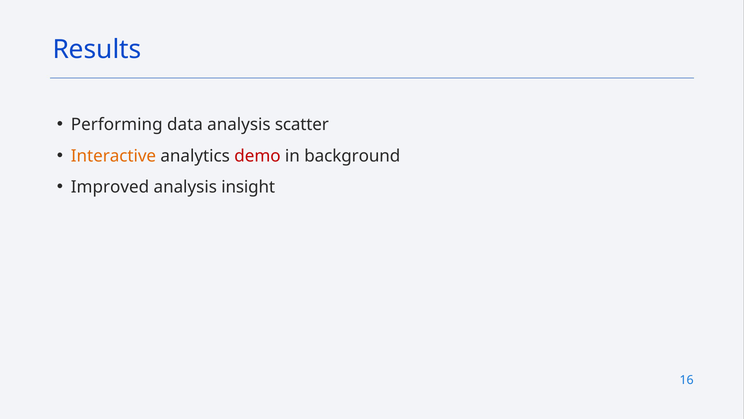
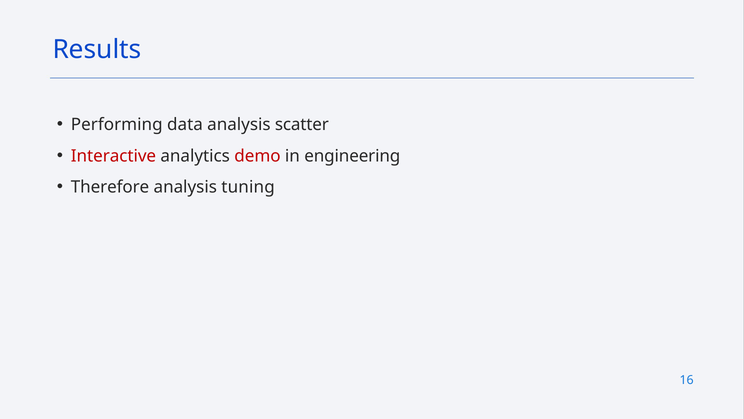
Interactive colour: orange -> red (113, 156)
background: background -> engineering (352, 156)
Improved: Improved -> Therefore (110, 187)
insight: insight -> tuning (248, 187)
